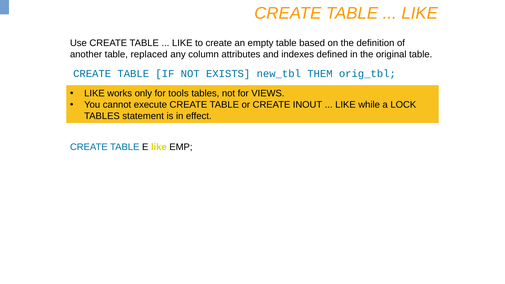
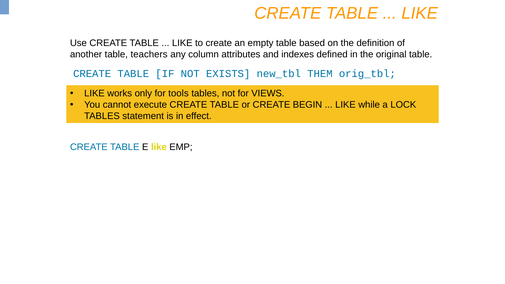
replaced: replaced -> teachers (149, 54)
INOUT: INOUT -> BEGIN (307, 105)
